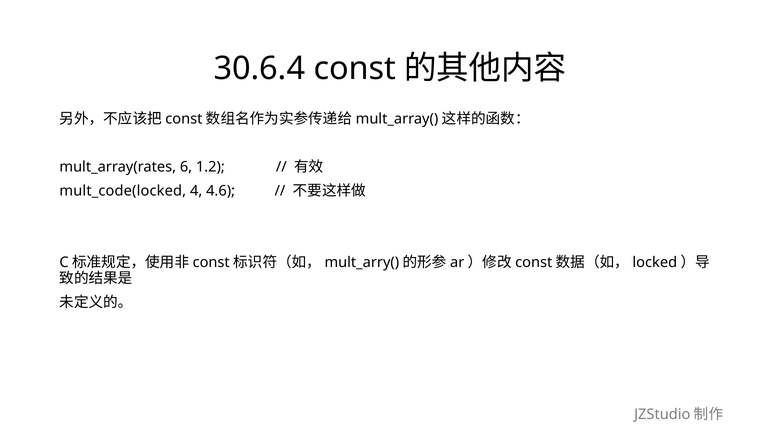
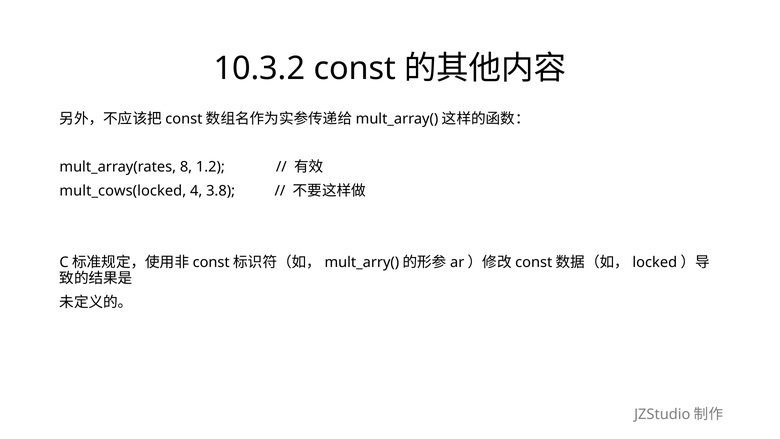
30.6.4: 30.6.4 -> 10.3.2 (259, 68)
6: 6 -> 8 (186, 167)
mult_code(locked: mult_code(locked -> mult_cows(locked (123, 191)
4.6: 4.6 -> 3.8 (221, 191)
